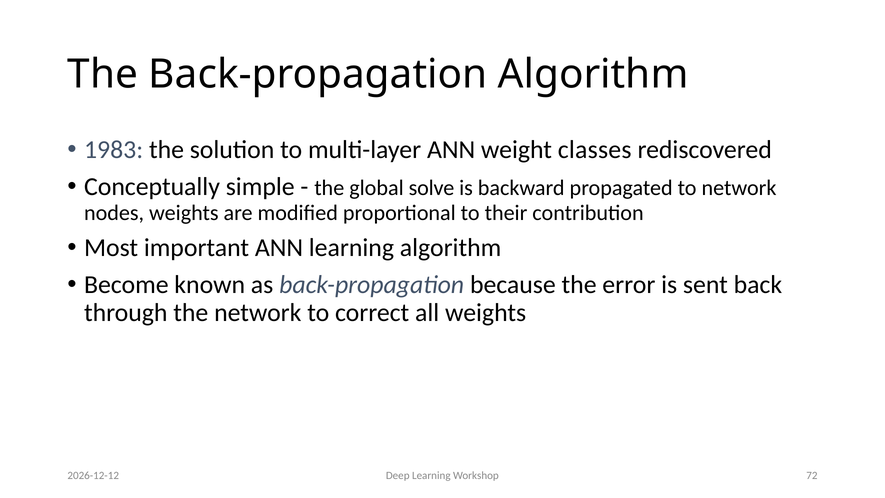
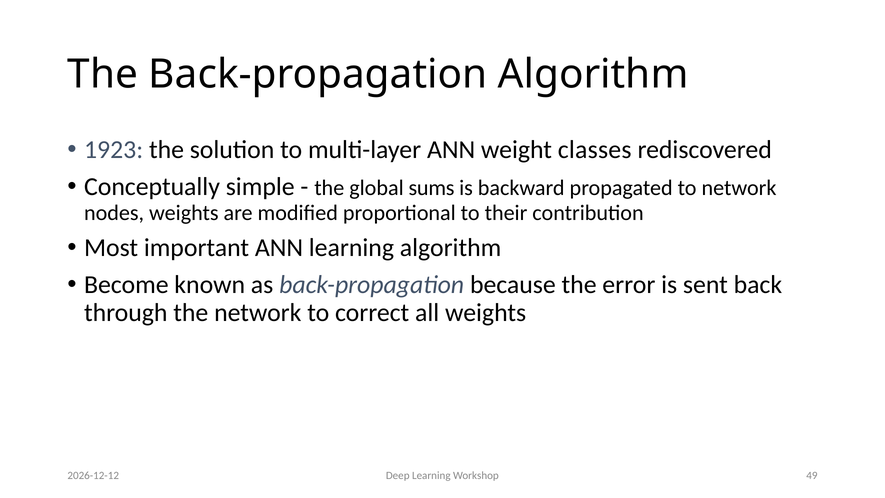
1983: 1983 -> 1923 (114, 150)
solve: solve -> sums (432, 188)
72: 72 -> 49 (812, 475)
